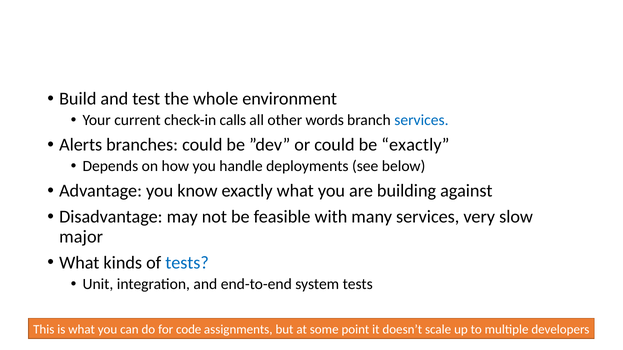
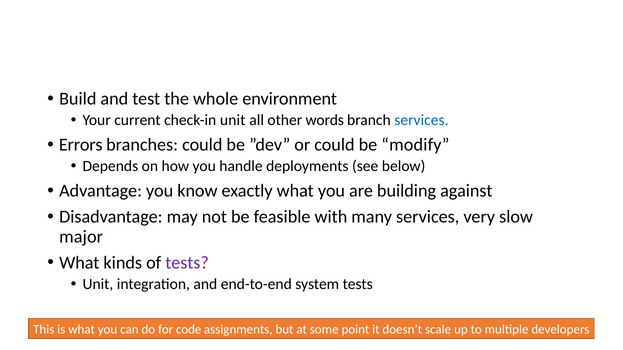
check-in calls: calls -> unit (233, 120)
Alerts: Alerts -> Errors (81, 145)
be exactly: exactly -> modify (415, 145)
tests colour: blue -> purple (187, 263)
